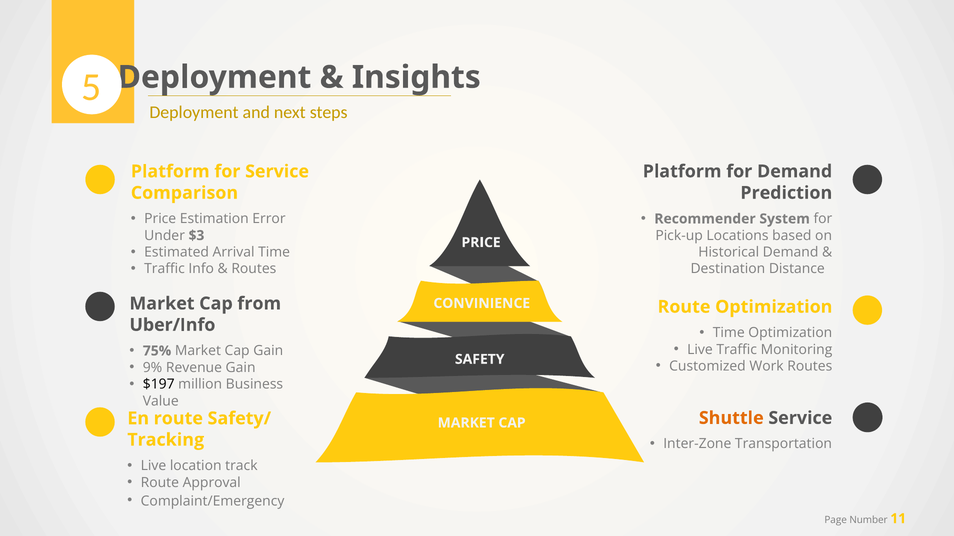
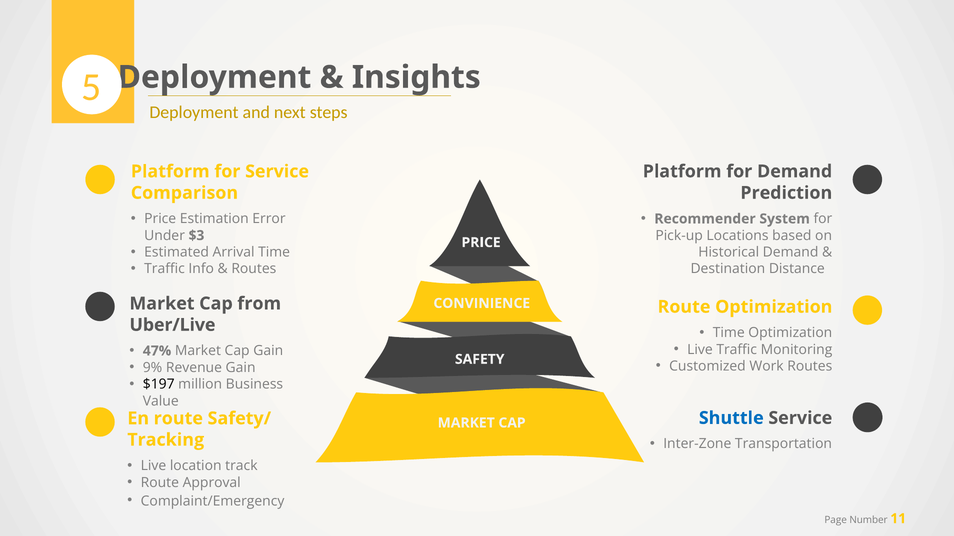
Uber/Info: Uber/Info -> Uber/Live (172, 325)
75%: 75% -> 47% (157, 351)
Shuttle colour: orange -> blue (731, 418)
